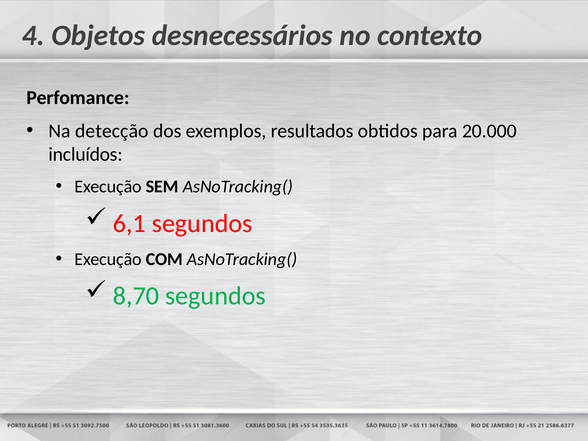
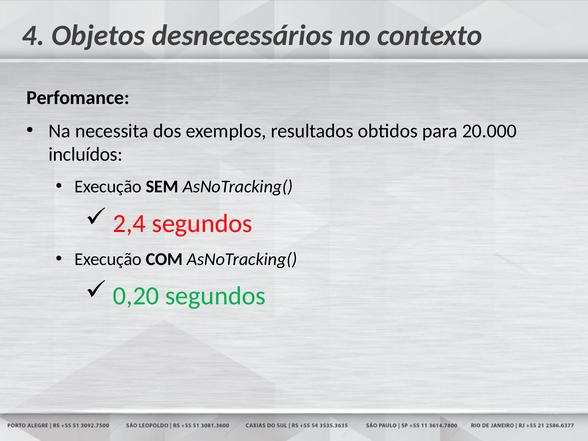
detecção: detecção -> necessita (112, 131)
6,1: 6,1 -> 2,4 (129, 223)
8,70: 8,70 -> 0,20 (136, 296)
